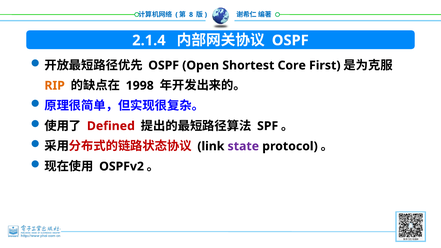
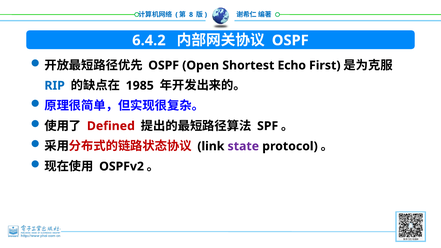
2.1.4: 2.1.4 -> 6.4.2 (149, 40)
Core: Core -> Echo (292, 65)
RIP colour: orange -> blue (55, 86)
1998: 1998 -> 1985 (140, 86)
